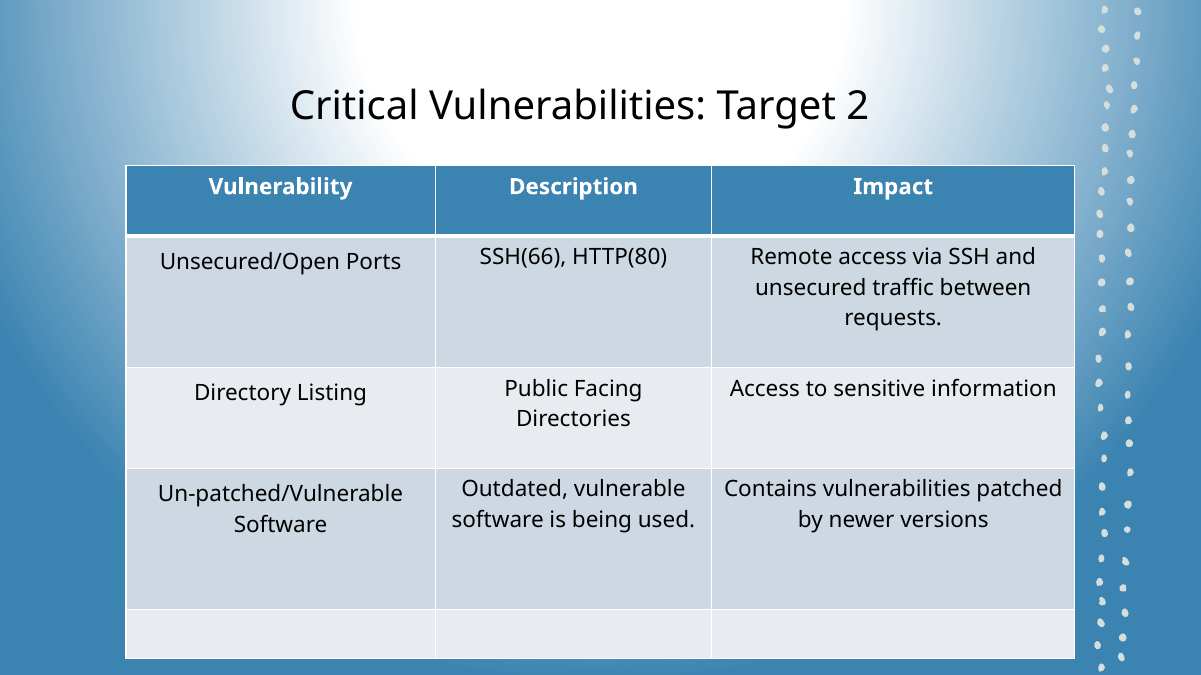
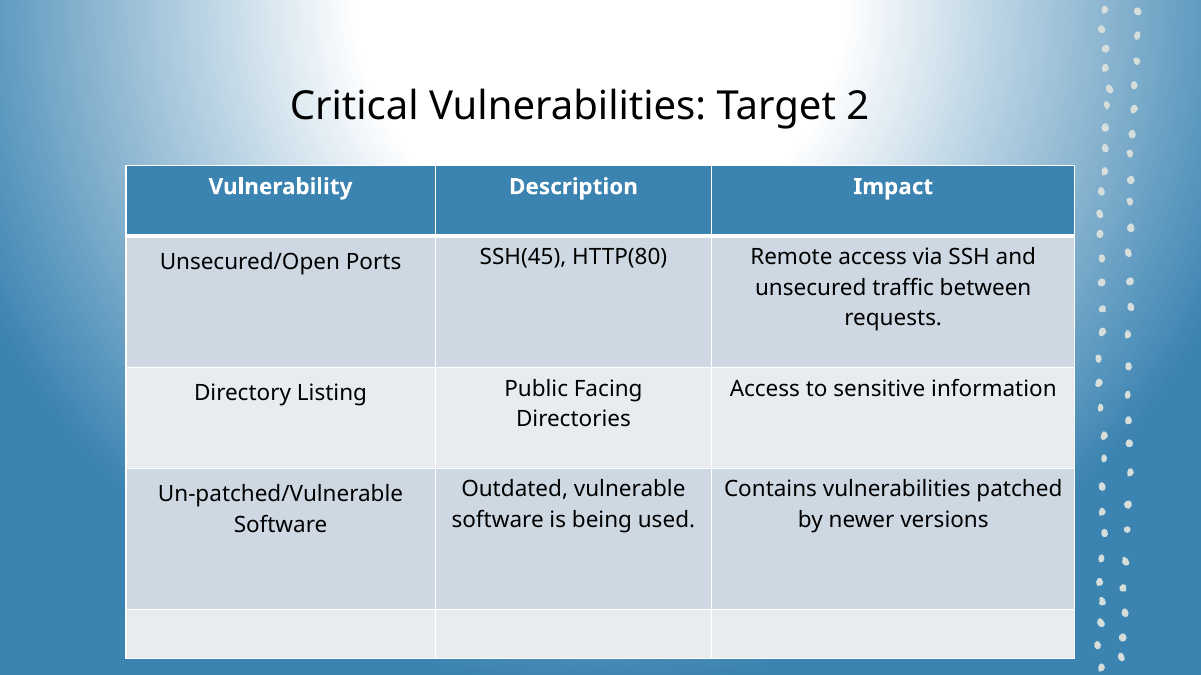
SSH(66: SSH(66 -> SSH(45 (523, 257)
